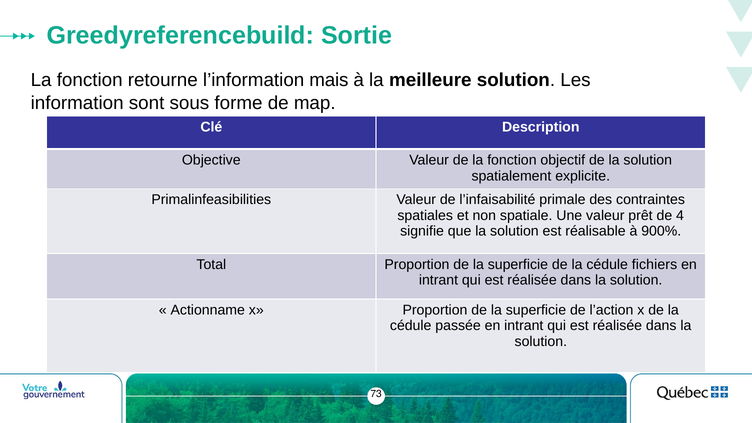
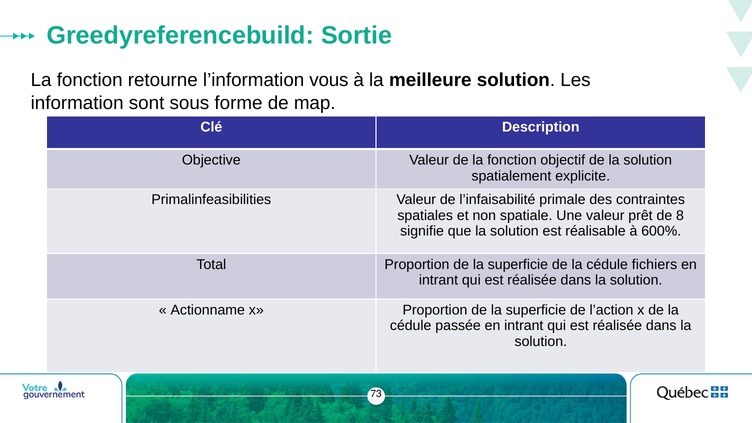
mais: mais -> vous (329, 80)
4: 4 -> 8 (680, 215)
900%: 900% -> 600% (661, 231)
